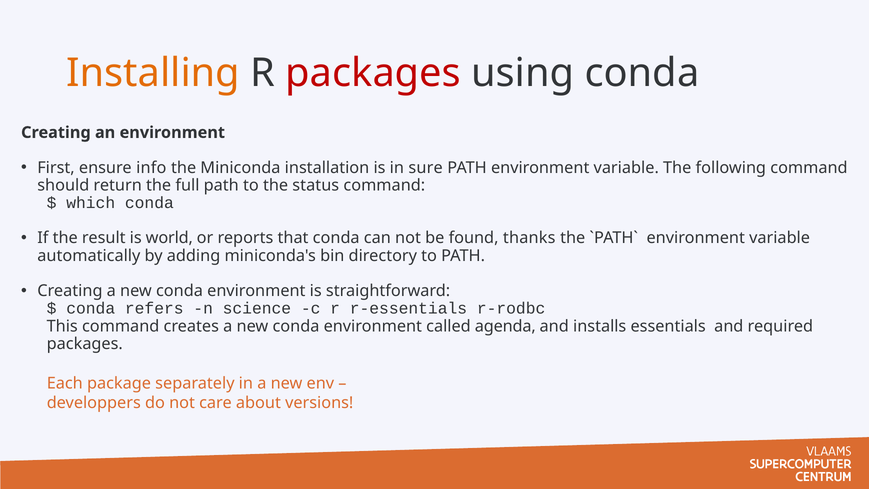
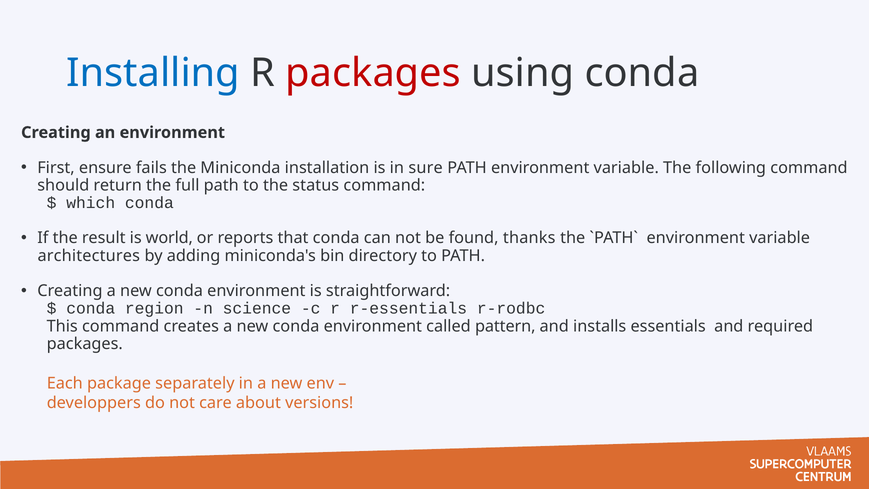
Installing colour: orange -> blue (153, 73)
info: info -> fails (151, 168)
automatically: automatically -> architectures (89, 256)
refers: refers -> region (154, 308)
agenda: agenda -> pattern (505, 326)
